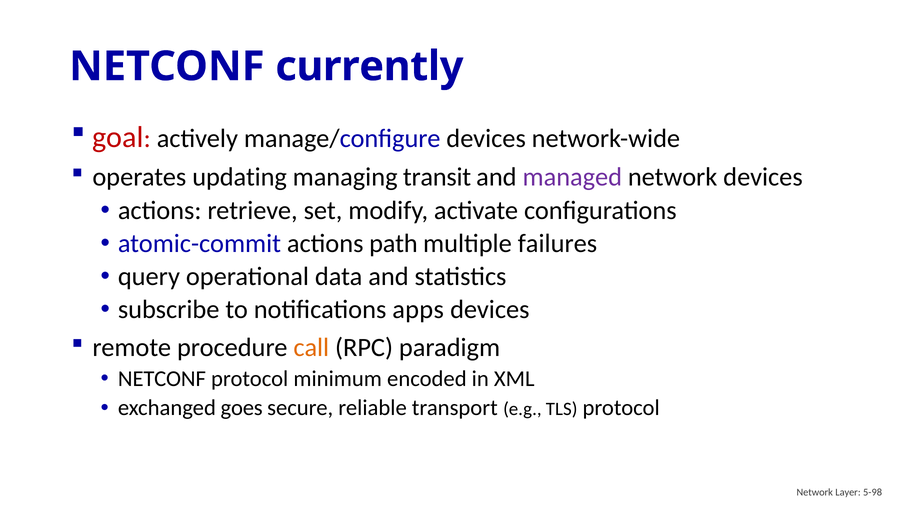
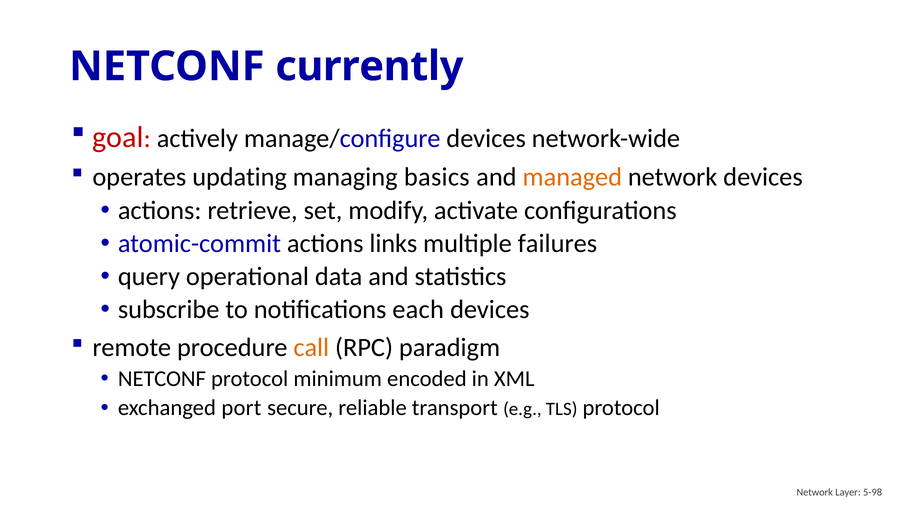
transit: transit -> basics (437, 177)
managed colour: purple -> orange (572, 177)
path: path -> links (393, 244)
apps: apps -> each (418, 310)
goes: goes -> port (241, 408)
